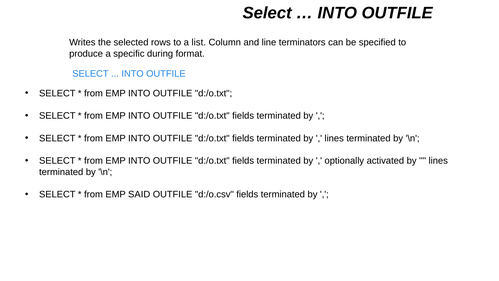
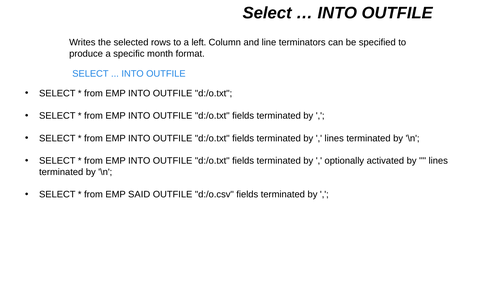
list: list -> left (199, 42)
during: during -> month (160, 54)
